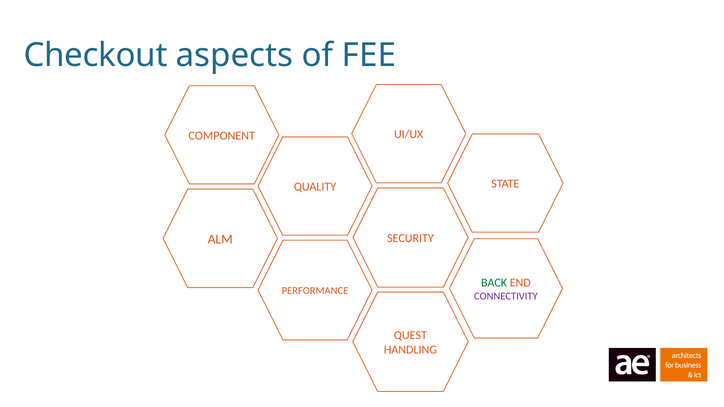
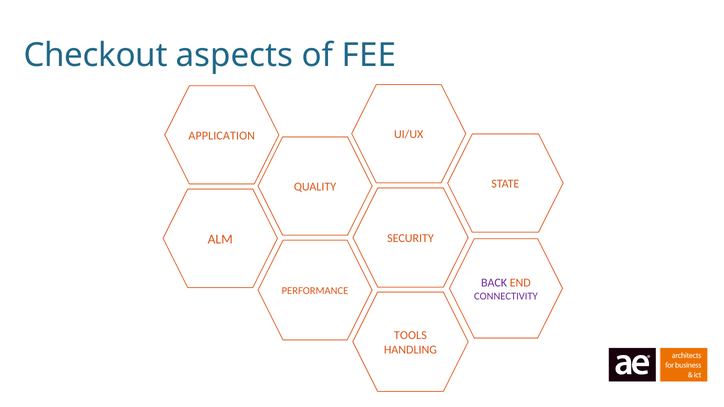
COMPONENT: COMPONENT -> APPLICATION (222, 136)
BACK colour: green -> purple (494, 283)
QUEST: QUEST -> TOOLS (410, 336)
